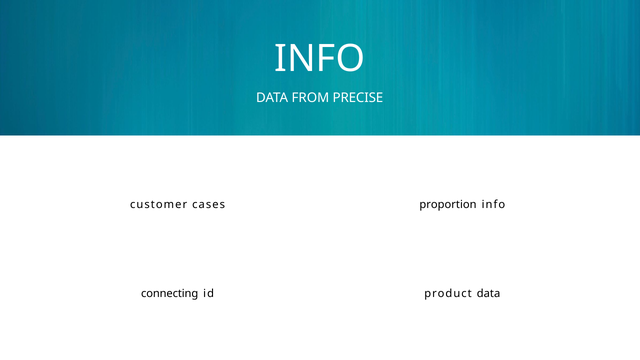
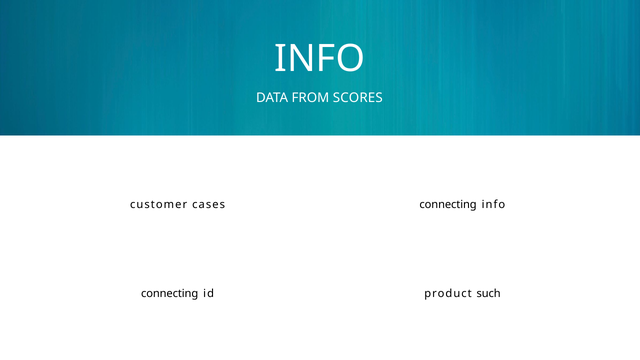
PRECISE: PRECISE -> SCORES (358, 98)
cases proportion: proportion -> connecting (448, 205)
product data: data -> such (489, 294)
